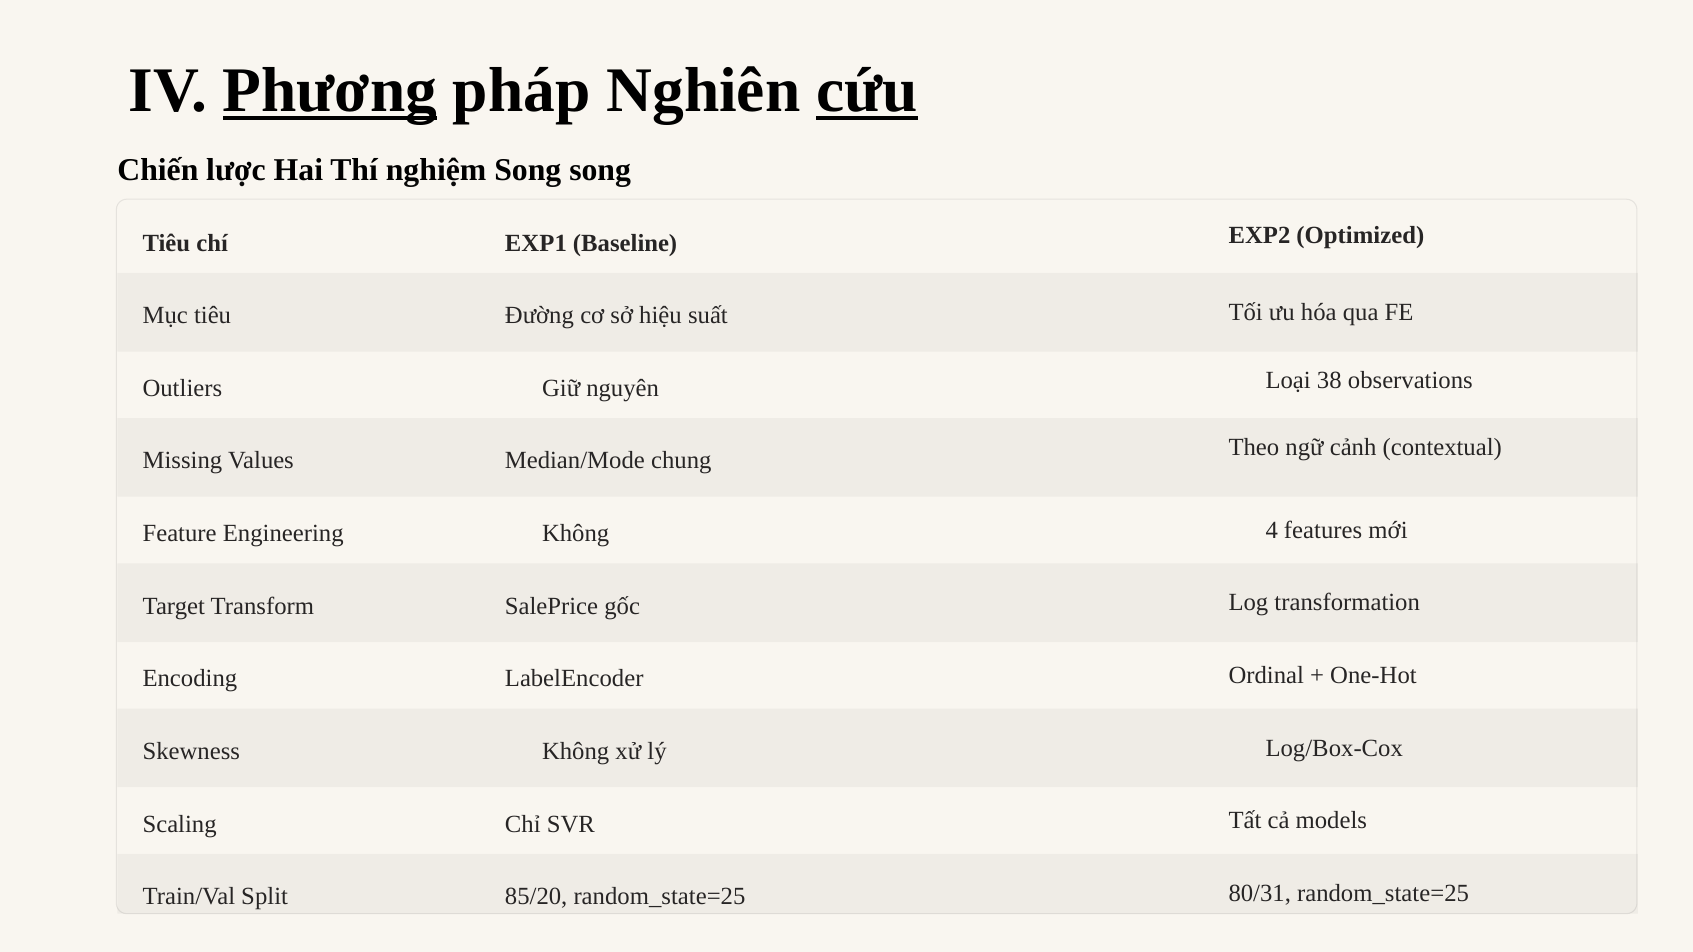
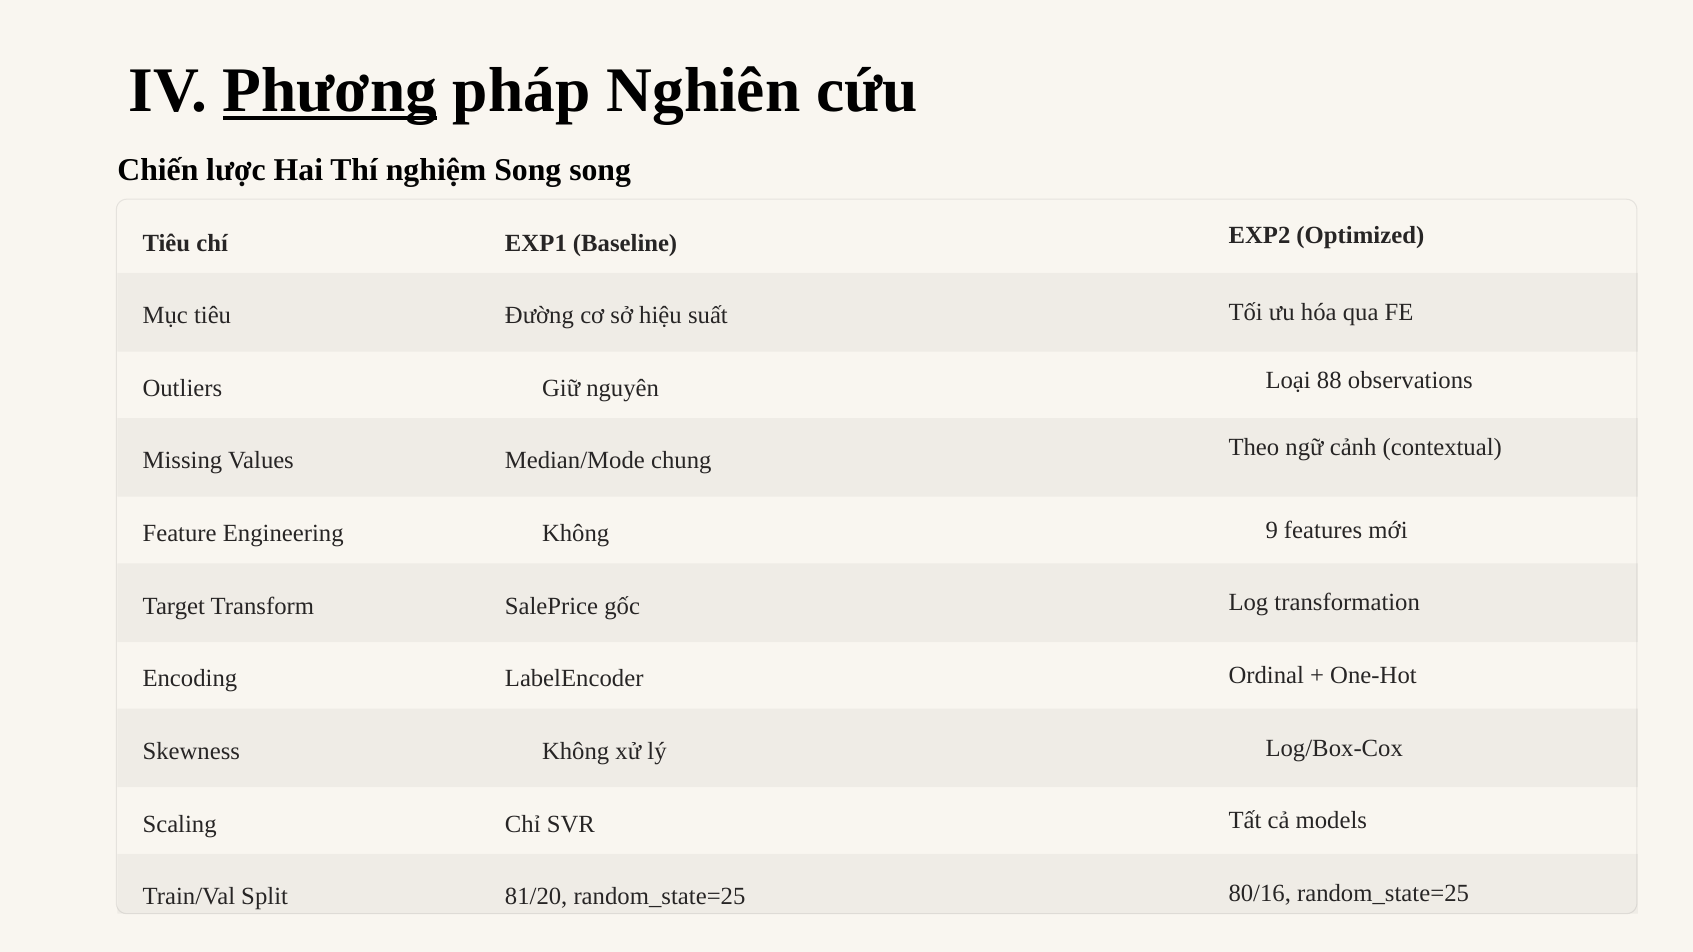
cứu underline: present -> none (867, 91)
38: 38 -> 88 (1329, 380)
4: 4 -> 9 (1272, 530)
85/20: 85/20 -> 81/20 (536, 897)
80/31: 80/31 -> 80/16 (1260, 893)
